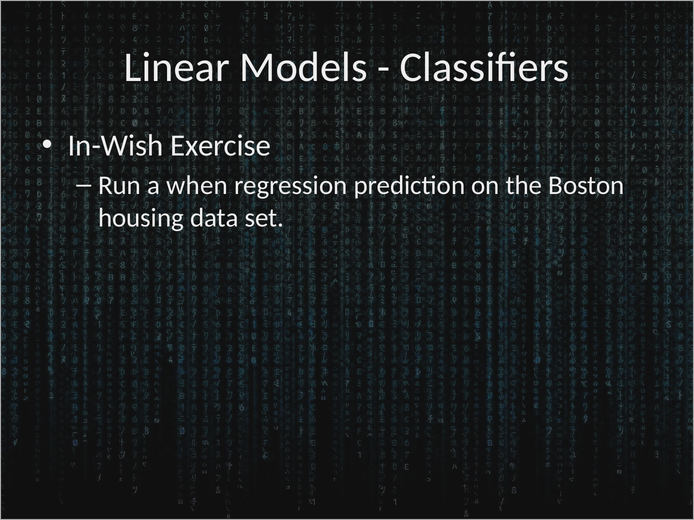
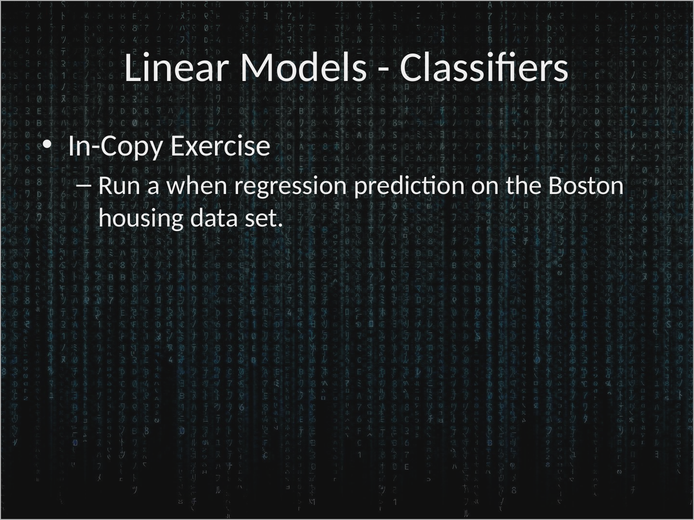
In-Wish: In-Wish -> In-Copy (116, 146)
